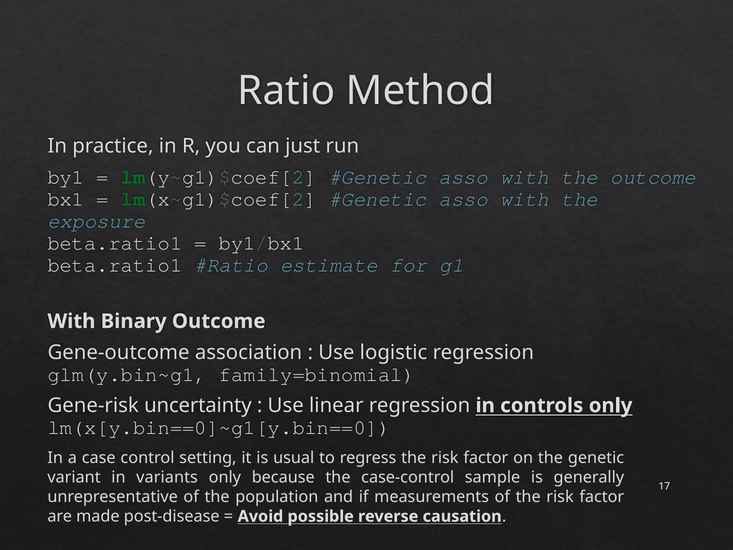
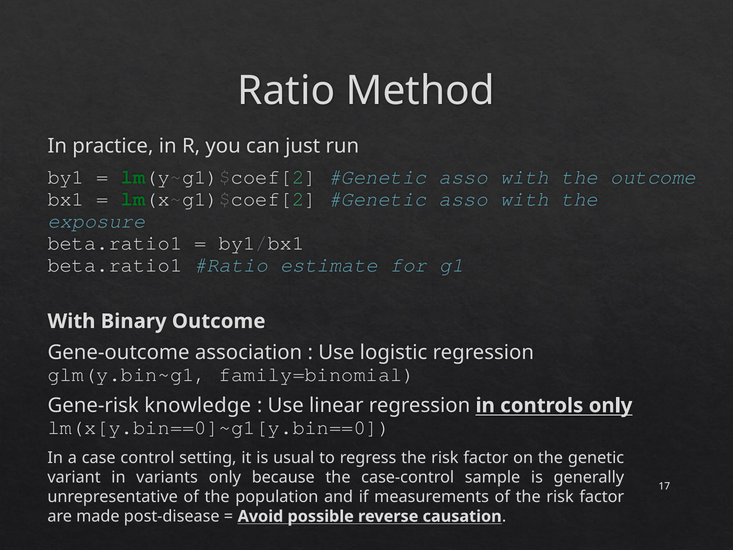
uncertainty: uncertainty -> knowledge (198, 405)
